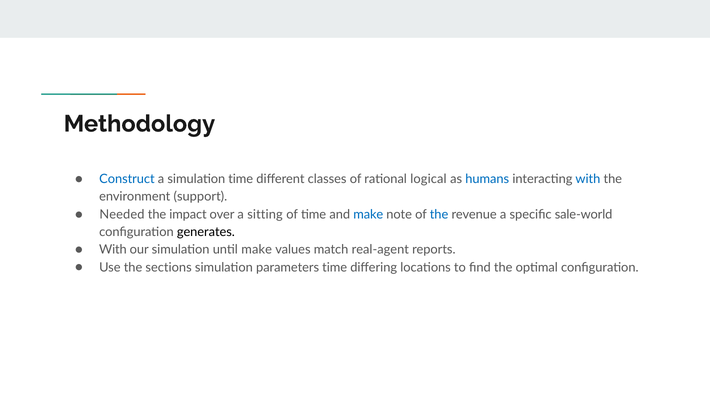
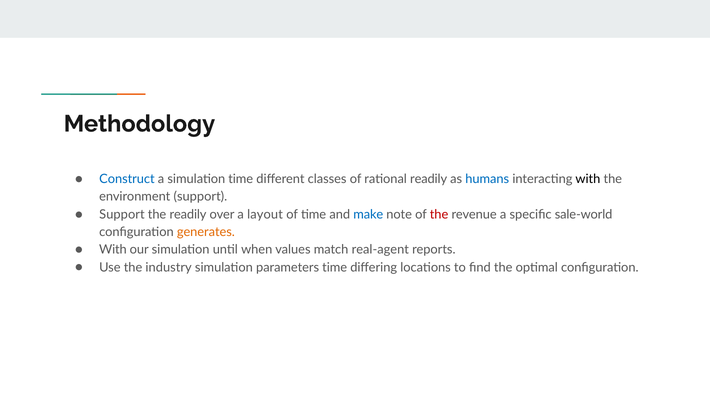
rational logical: logical -> readily (429, 179)
with colour: blue -> black (588, 179)
Needed: Needed -> Support (122, 215)
the impact: impact -> readily (188, 215)
sitting: sitting -> layout (265, 215)
the colour: blue -> red (439, 215)
generates colour: black -> orange (206, 232)
until make: make -> when (257, 250)
sections: sections -> industry (169, 268)
